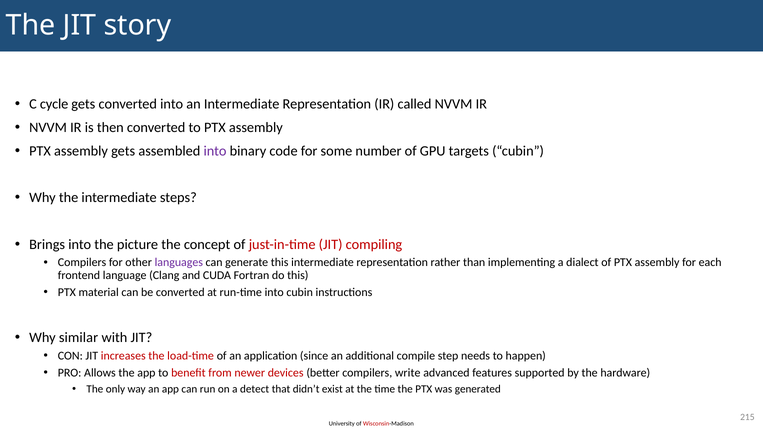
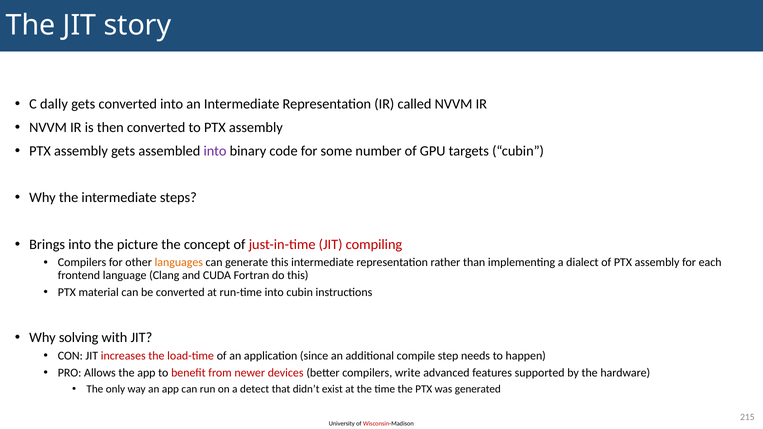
cycle: cycle -> dally (54, 104)
languages colour: purple -> orange (179, 263)
similar: similar -> solving (79, 338)
